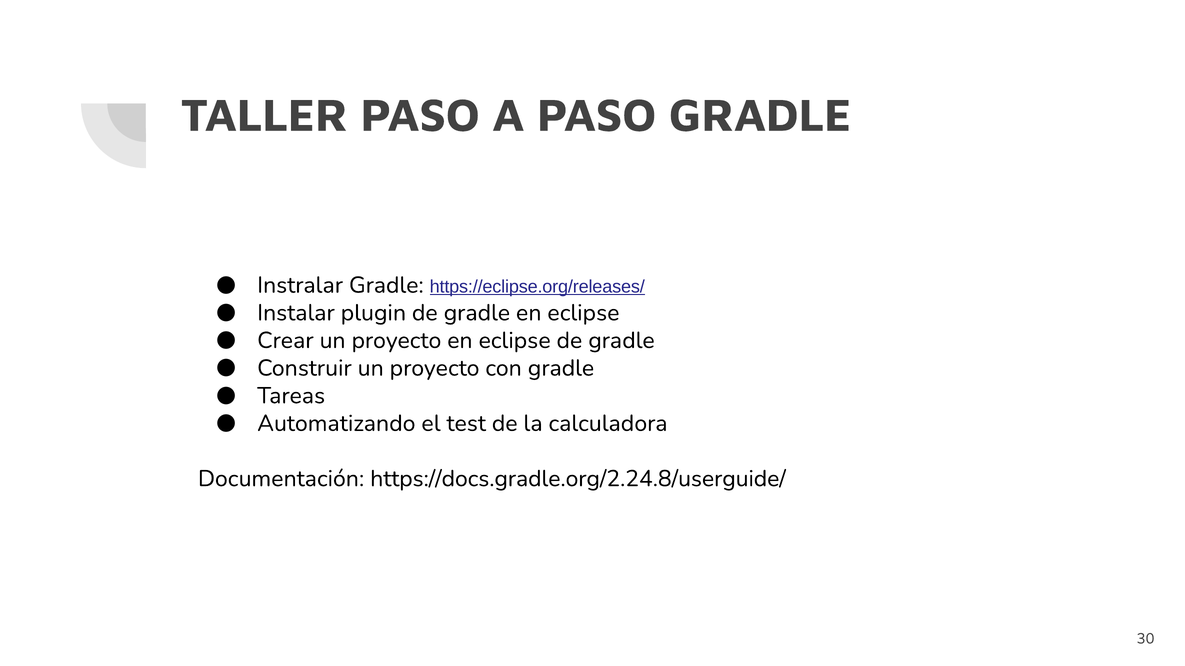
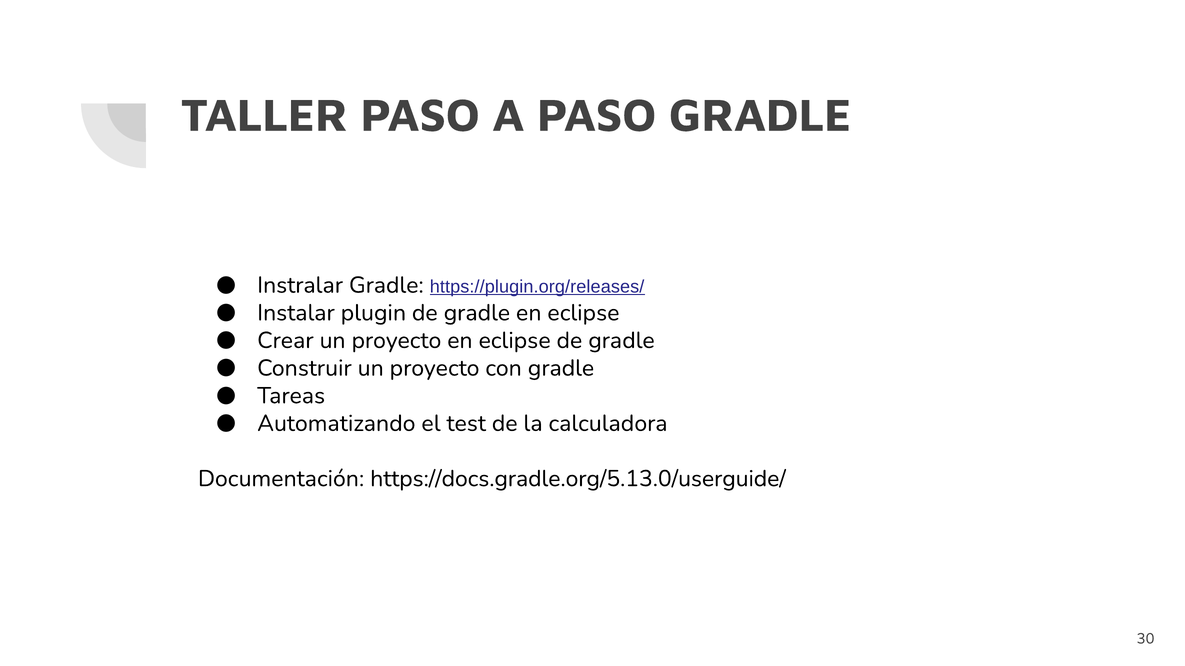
https://eclipse.org/releases/: https://eclipse.org/releases/ -> https://plugin.org/releases/ (537, 287)
https://docs.gradle.org/2.24.8/userguide/: https://docs.gradle.org/2.24.8/userguide/ -> https://docs.gradle.org/5.13.0/userguide/ (578, 479)
